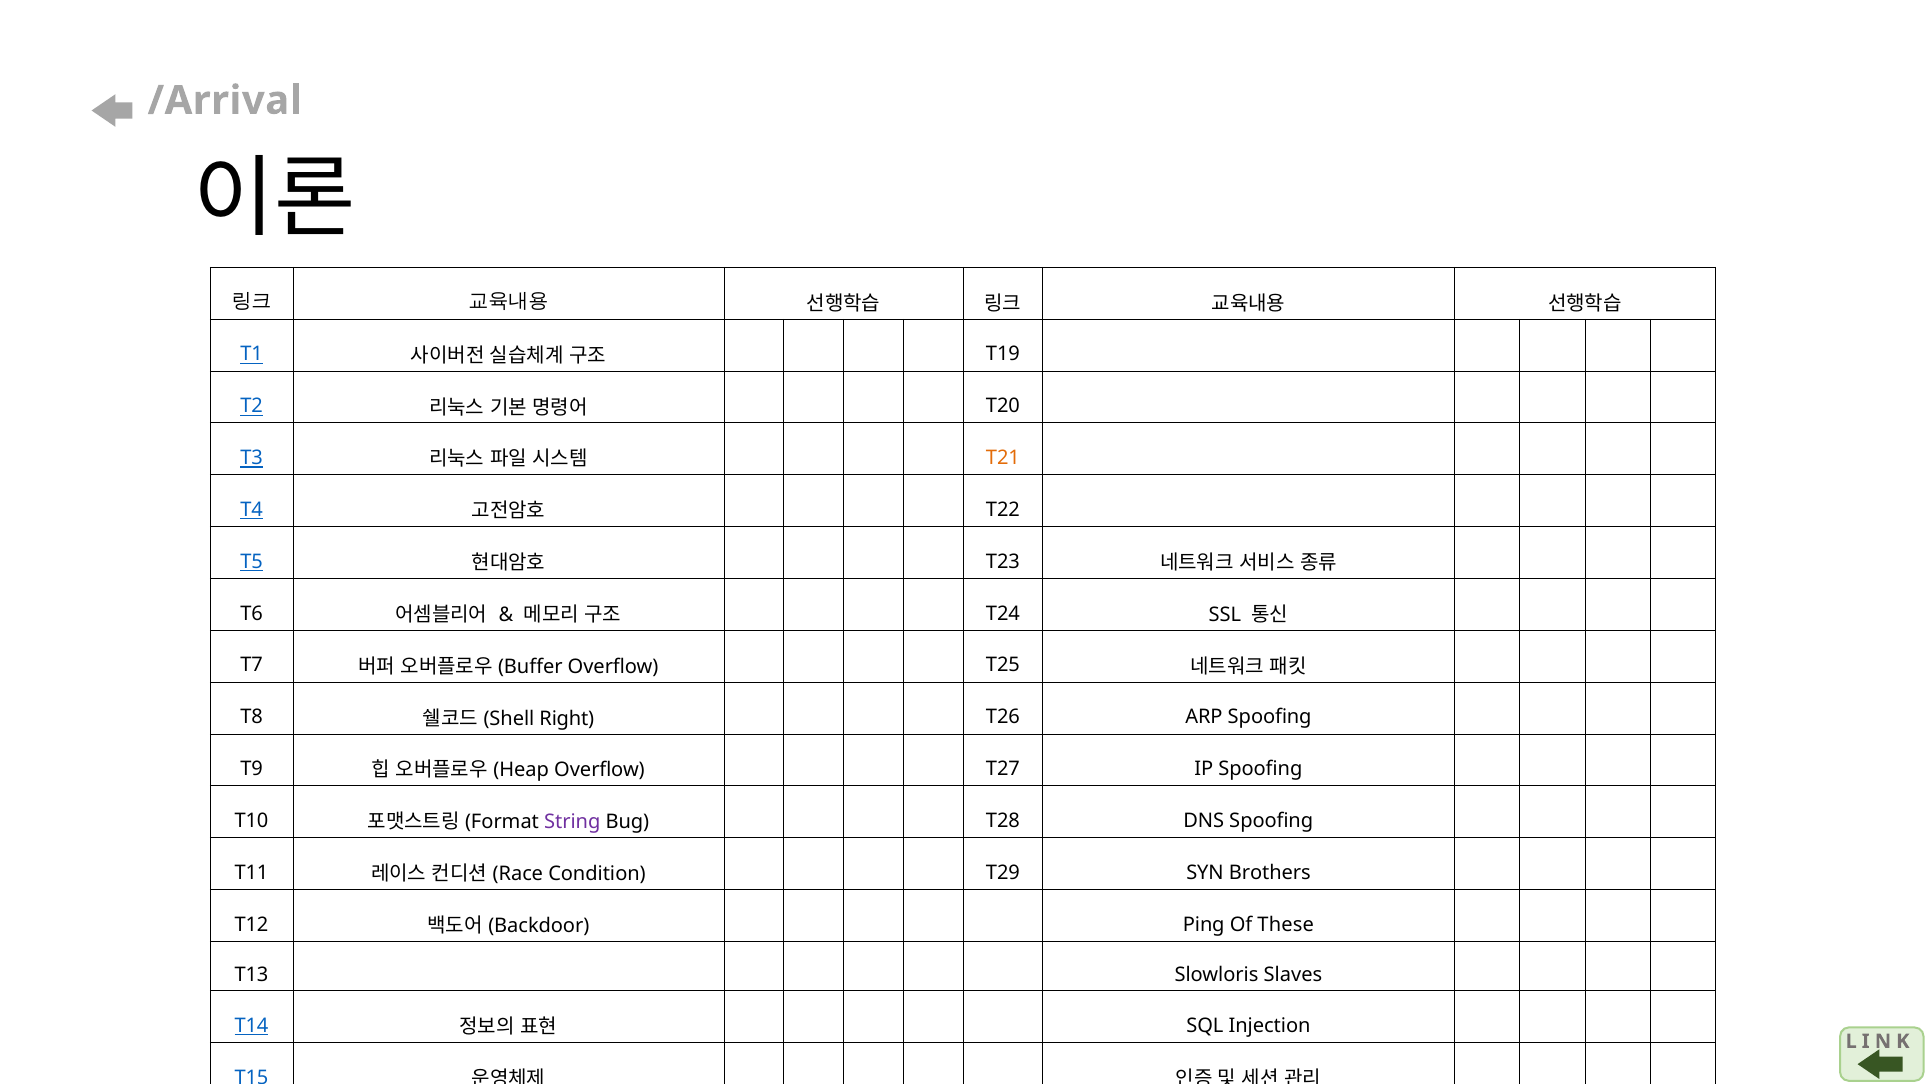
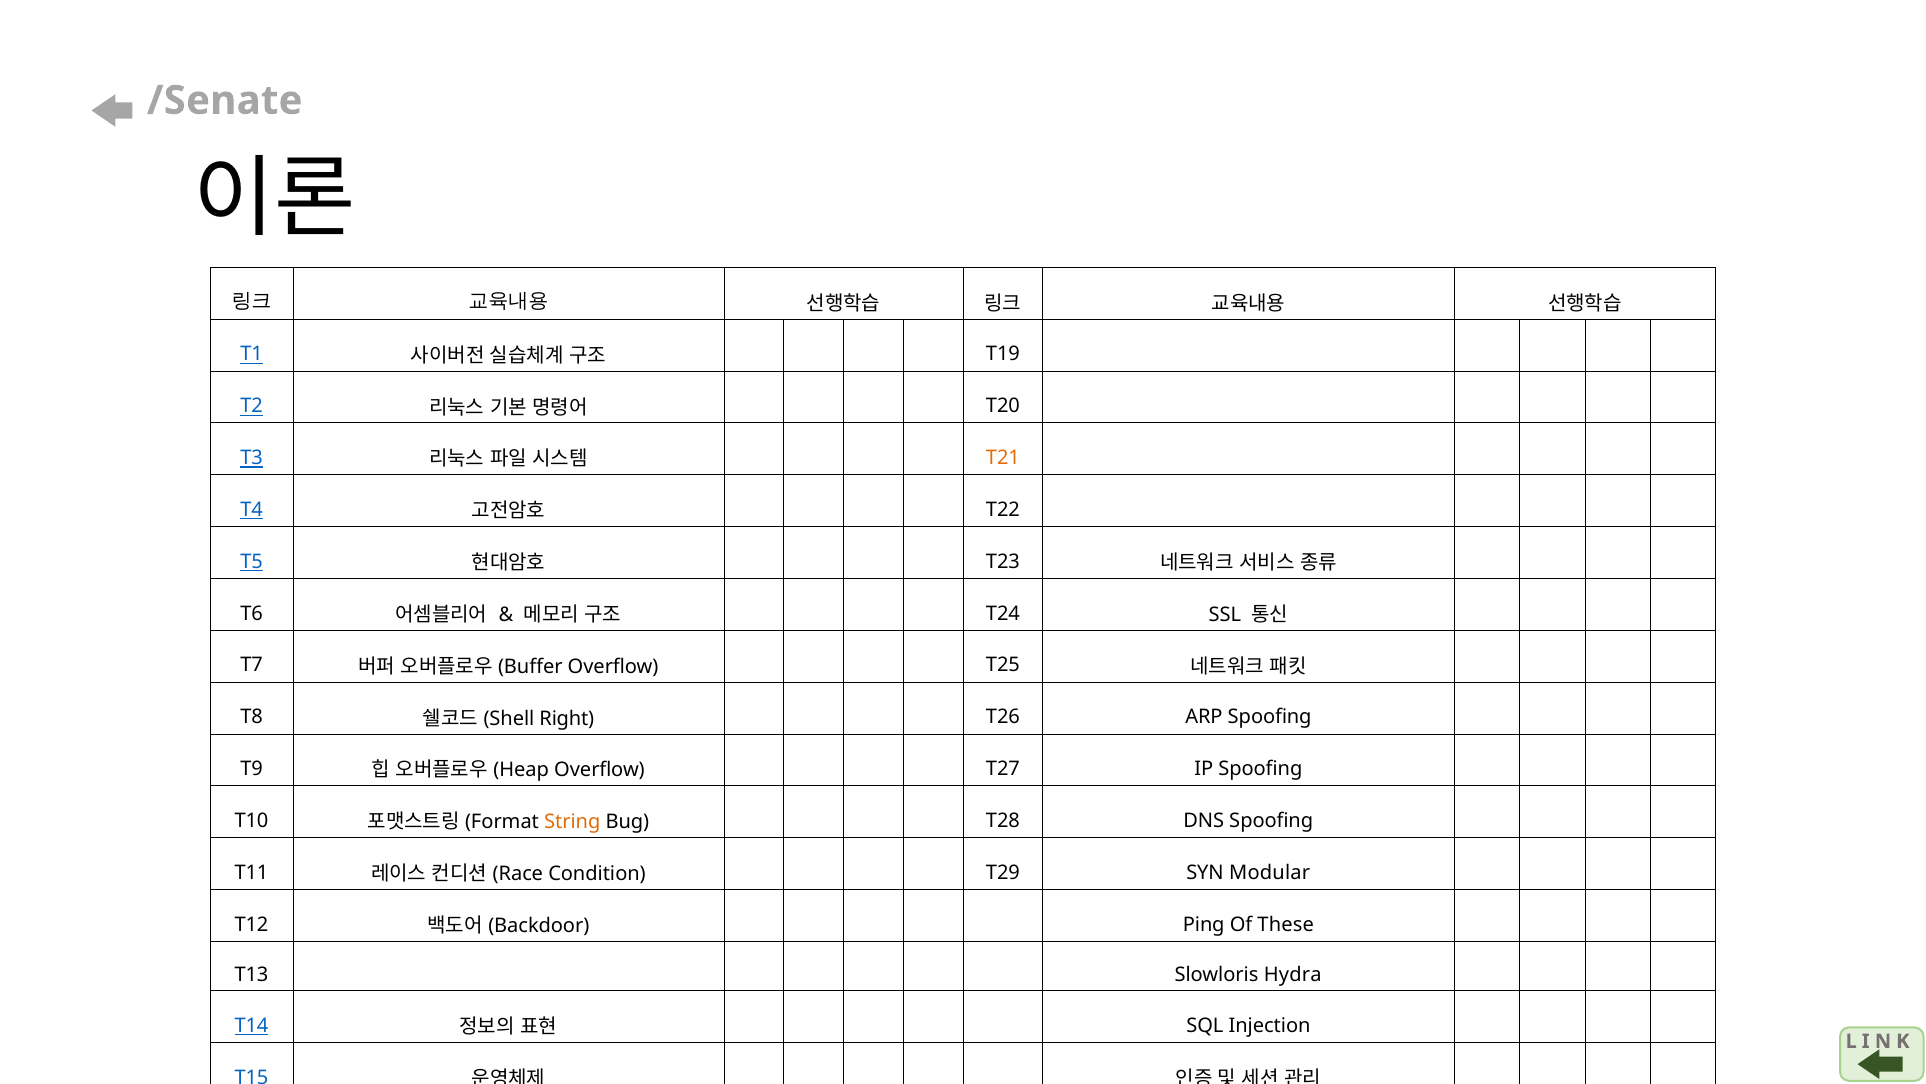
/Arrival: /Arrival -> /Senate (225, 100)
String colour: purple -> orange (572, 822)
Brothers: Brothers -> Modular (1270, 872)
Slaves: Slaves -> Hydra (1293, 974)
